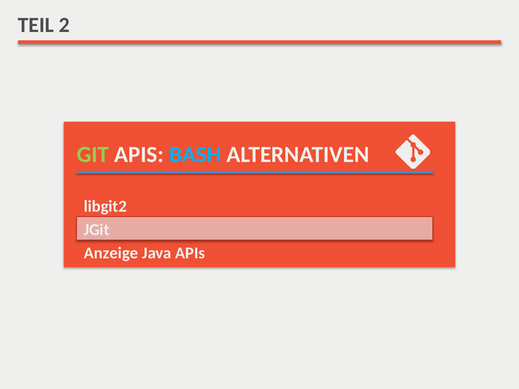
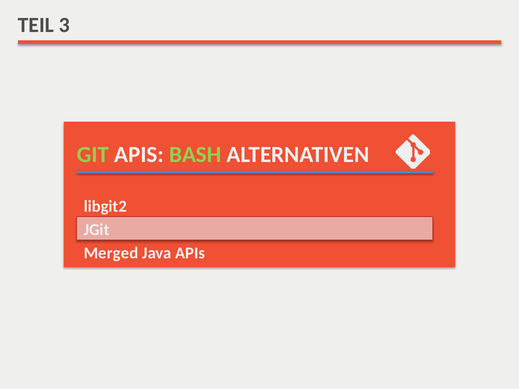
2: 2 -> 3 (64, 25)
BASH colour: light blue -> light green (195, 155)
Anzeige: Anzeige -> Merged (111, 253)
